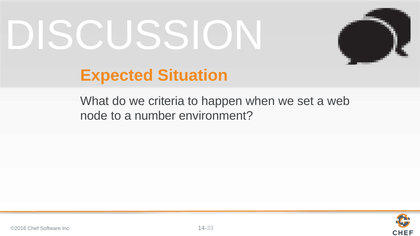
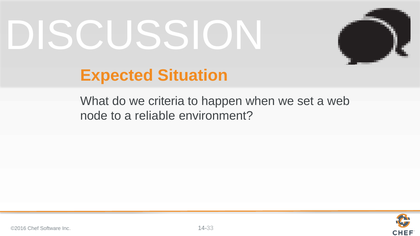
number: number -> reliable (155, 116)
